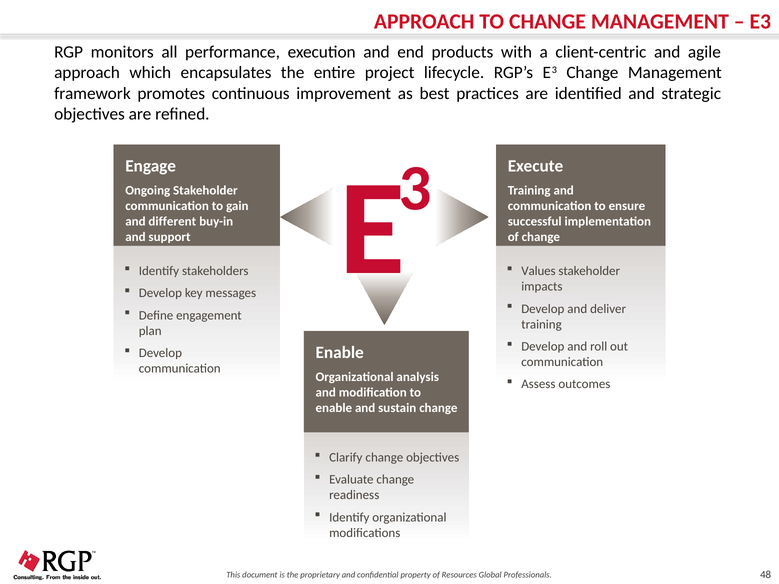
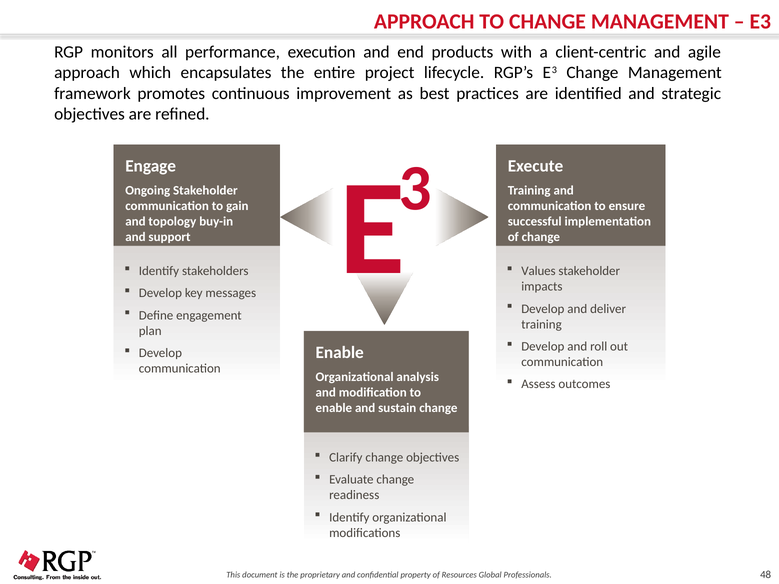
different: different -> topology (172, 222)
